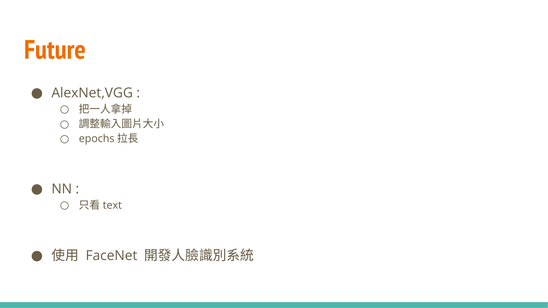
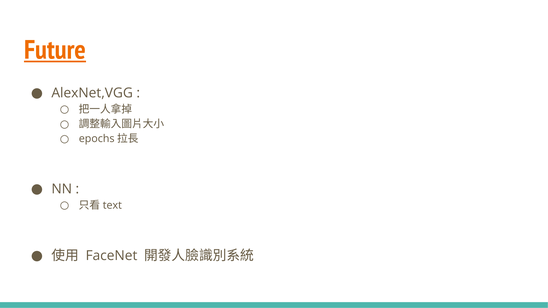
Future underline: none -> present (55, 50)
